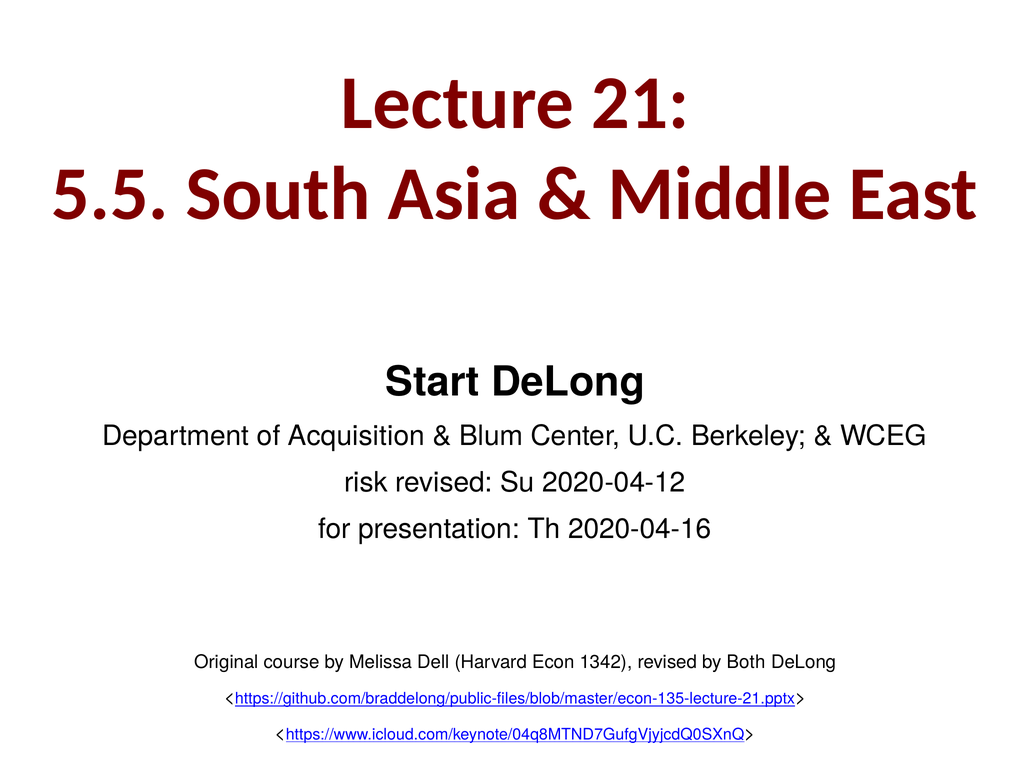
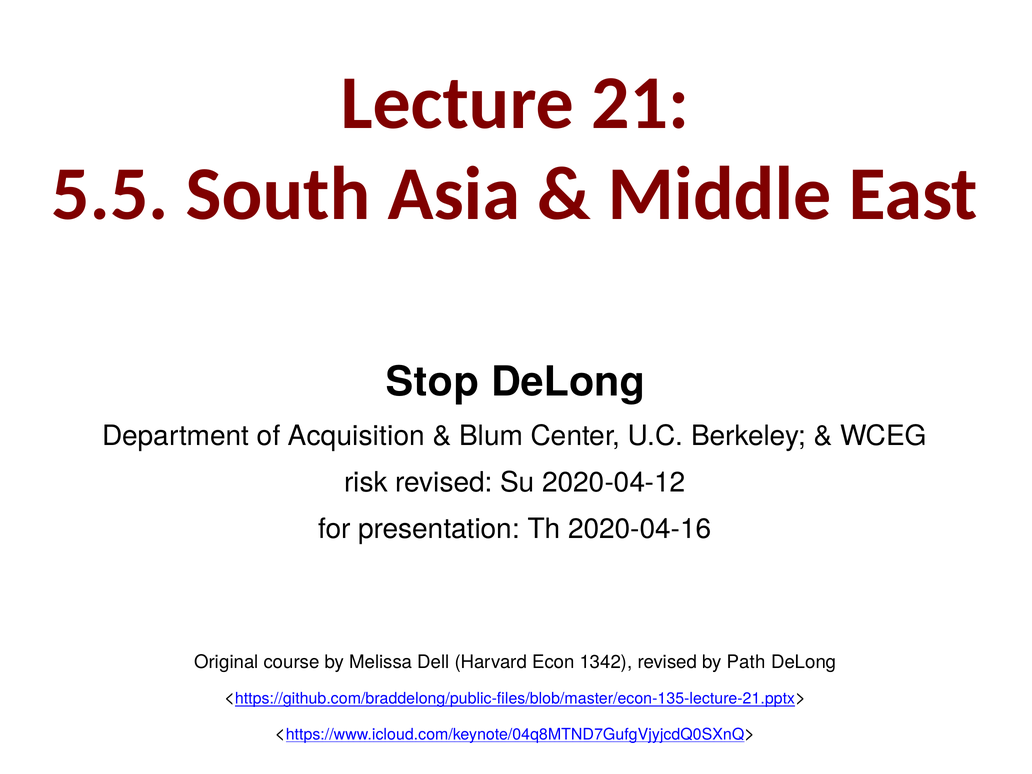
Start: Start -> Stop (432, 382)
Both: Both -> Path (746, 662)
